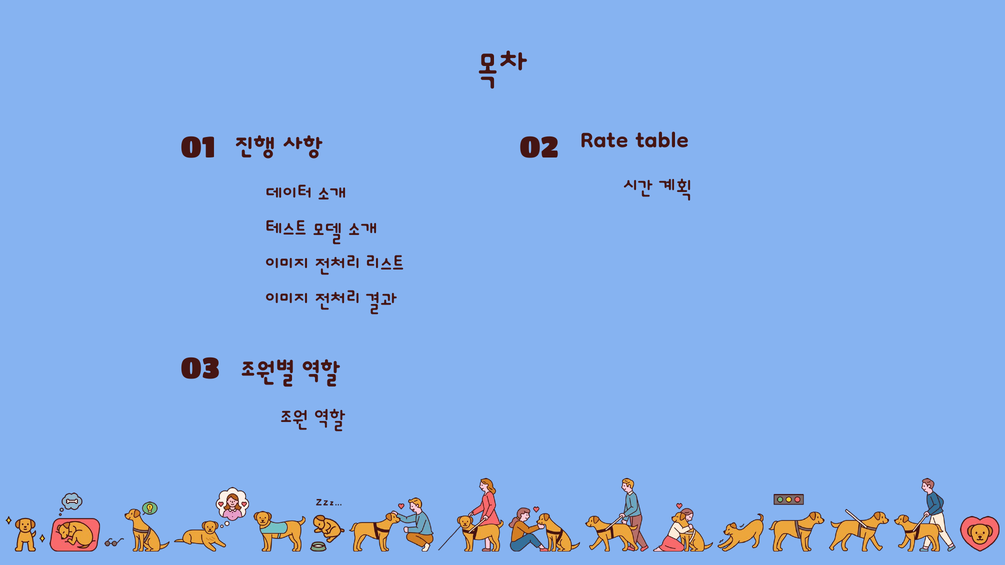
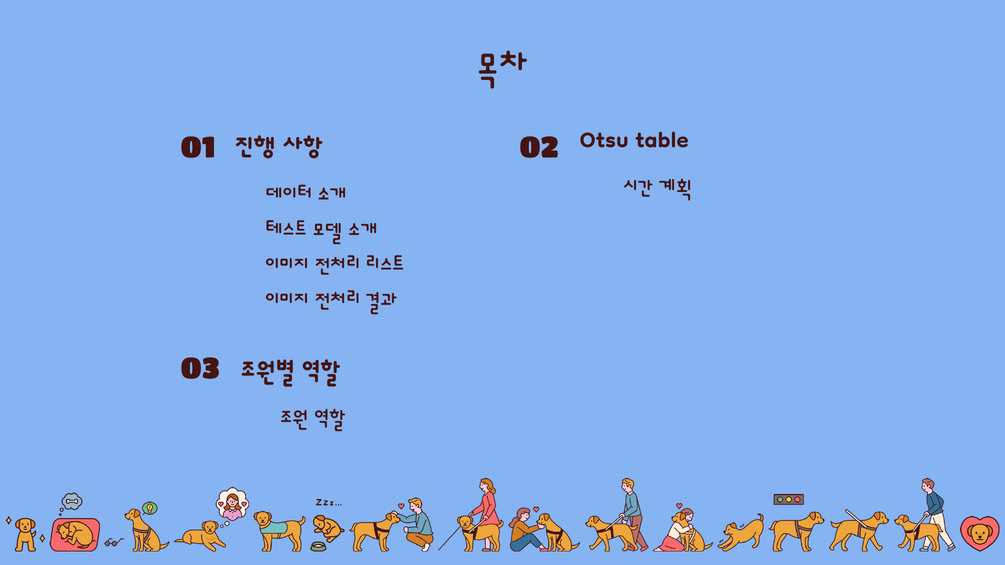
Rate: Rate -> Otsu (604, 136)
